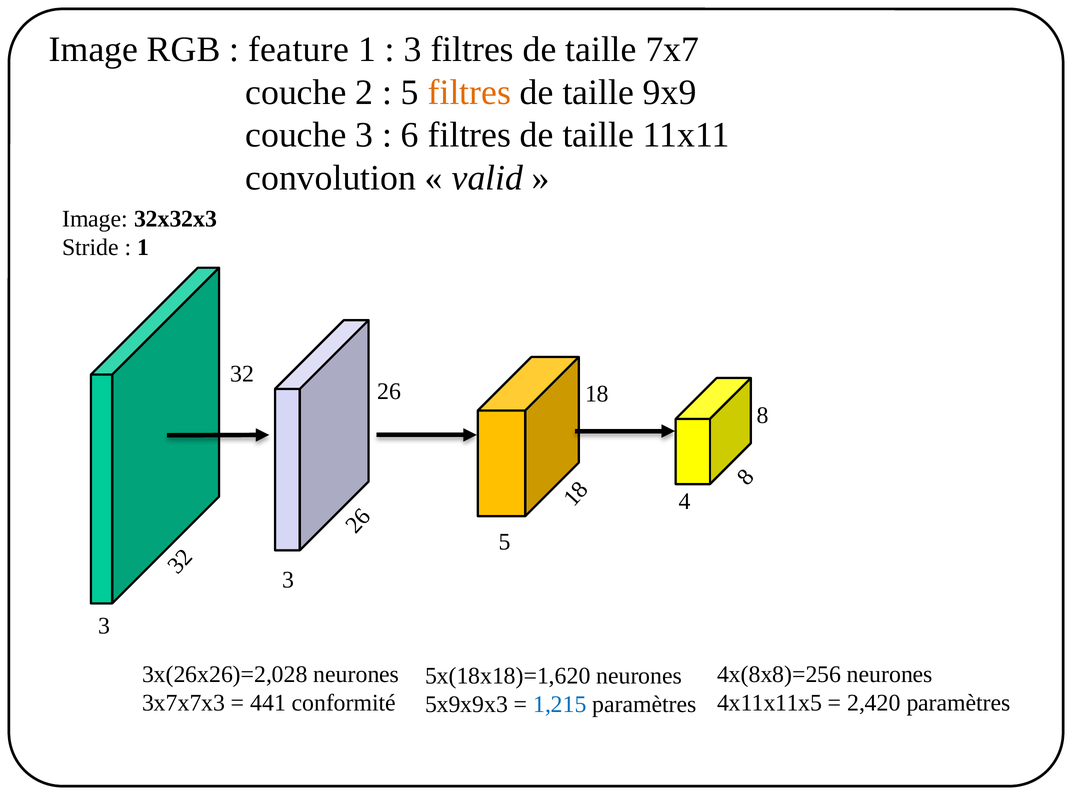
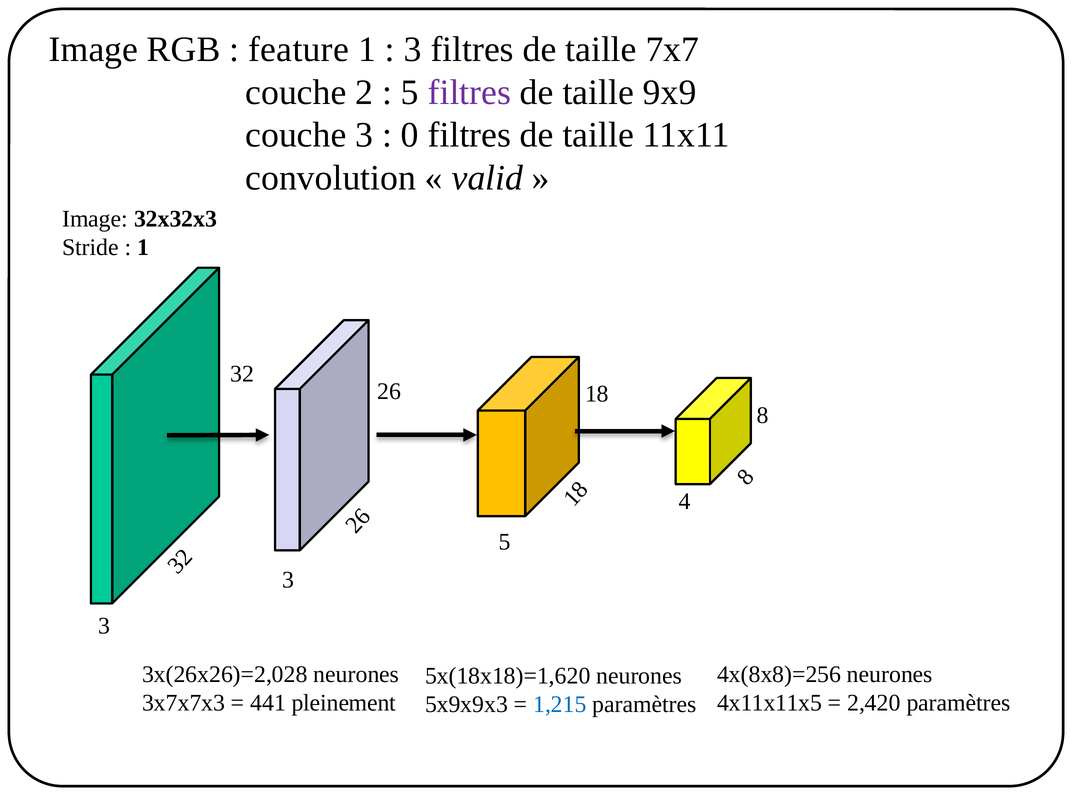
filtres colour: orange -> purple (469, 92)
6: 6 -> 0 (410, 135)
conformité: conformité -> pleinement (344, 703)
